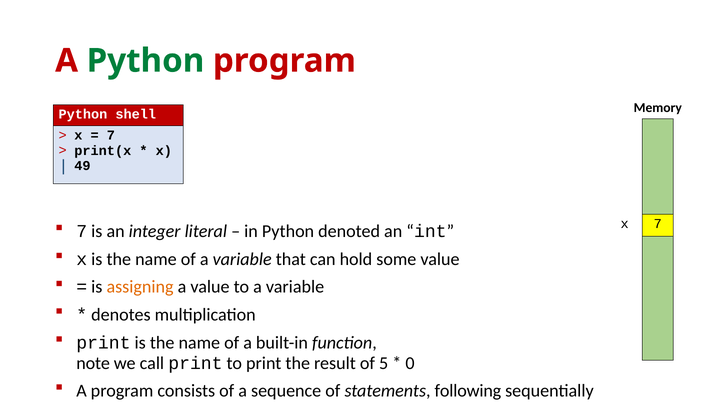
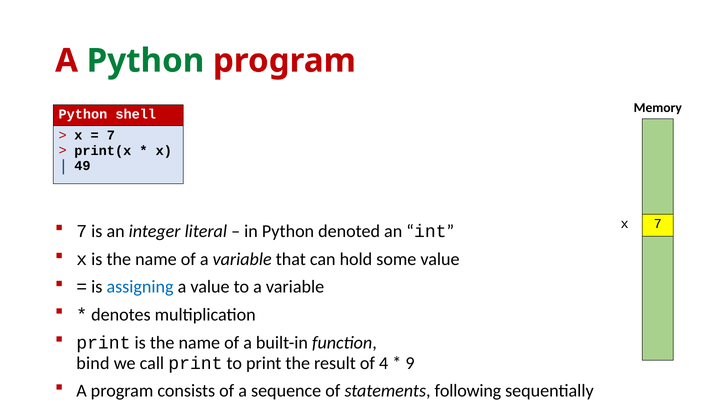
assigning colour: orange -> blue (140, 287)
note: note -> bind (93, 363)
5: 5 -> 4 (384, 363)
0: 0 -> 9 (410, 363)
